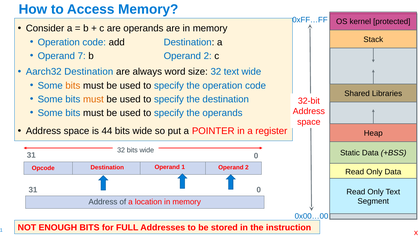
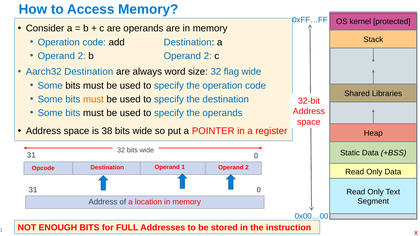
7: 7 -> 2 (82, 56)
32 text: text -> flag (231, 72)
bits colour: orange -> black (73, 86)
44: 44 -> 38 (107, 131)
